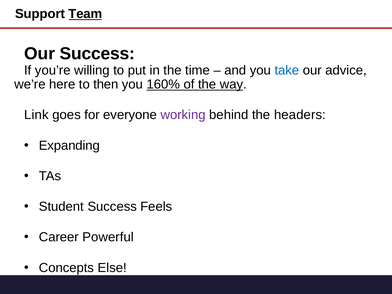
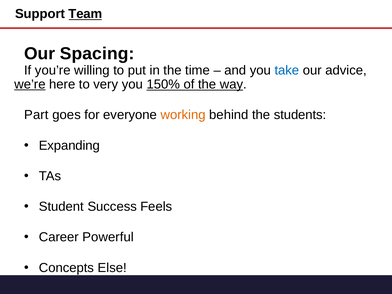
Our Success: Success -> Spacing (97, 54)
we’re underline: none -> present (30, 84)
then: then -> very (106, 84)
160%: 160% -> 150% (163, 84)
Link: Link -> Part (36, 115)
working colour: purple -> orange (183, 115)
headers: headers -> students (300, 115)
